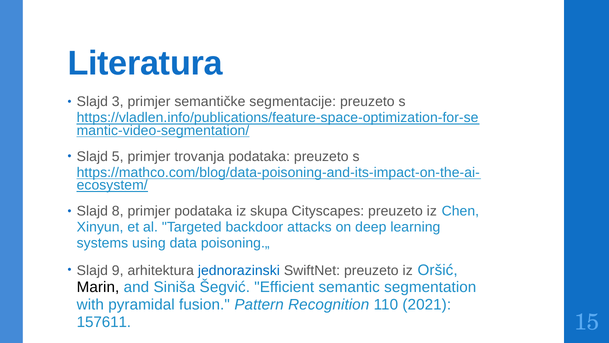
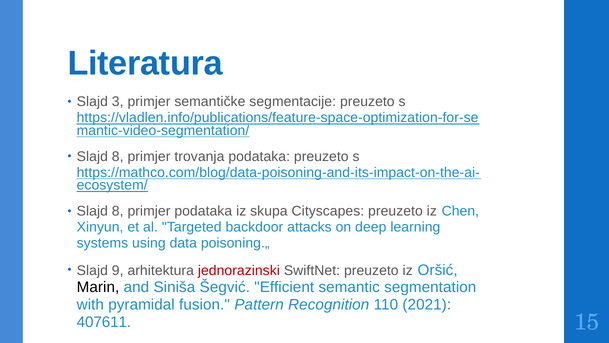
5: 5 -> 8 (118, 156)
jednorazinski colour: blue -> red (239, 270)
157611: 157611 -> 407611 (104, 322)
